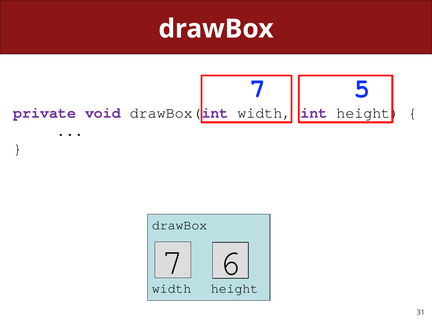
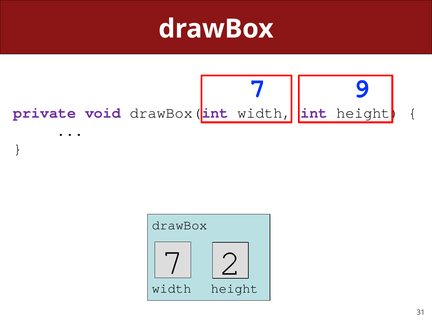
5: 5 -> 9 (362, 89)
6: 6 -> 2 (230, 263)
